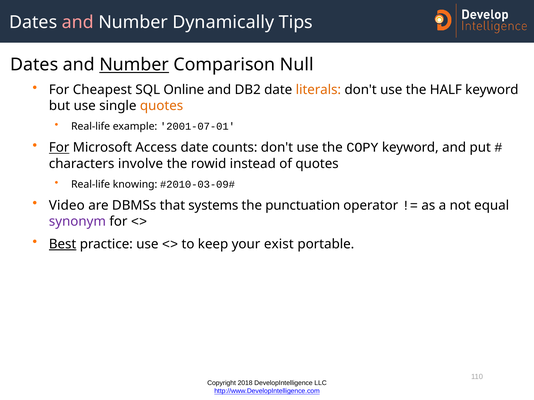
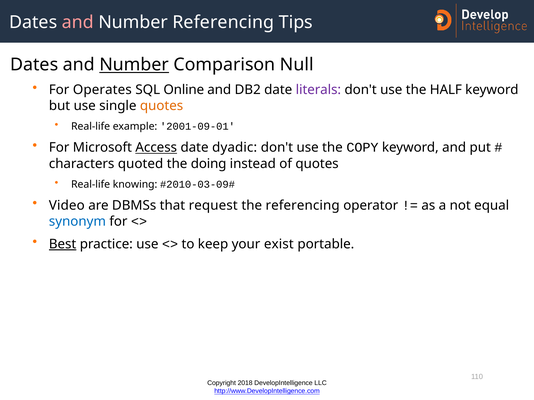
Number Dynamically: Dynamically -> Referencing (223, 22)
Cheapest: Cheapest -> Operates (102, 90)
literals colour: orange -> purple (318, 90)
2001-07-01: 2001-07-01 -> 2001-09-01 (197, 127)
For underline: present -> none (59, 148)
Access underline: none -> present (156, 148)
counts: counts -> dyadic (235, 148)
involve: involve -> quoted (141, 164)
rowid: rowid -> doing (209, 164)
systems: systems -> request (213, 206)
the punctuation: punctuation -> referencing (303, 206)
synonym colour: purple -> blue (77, 222)
